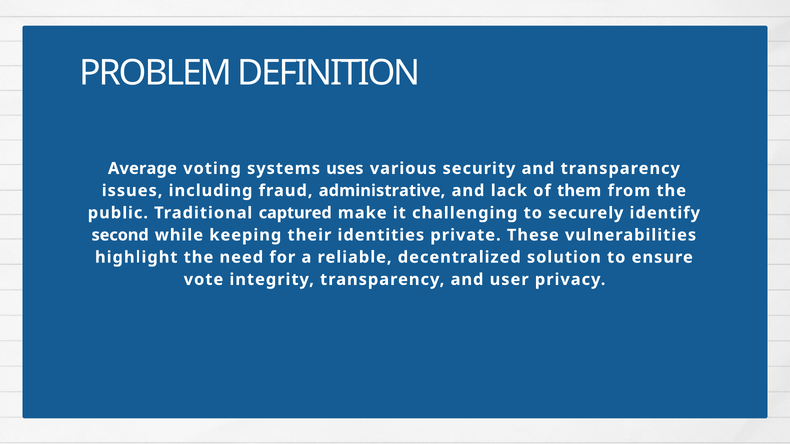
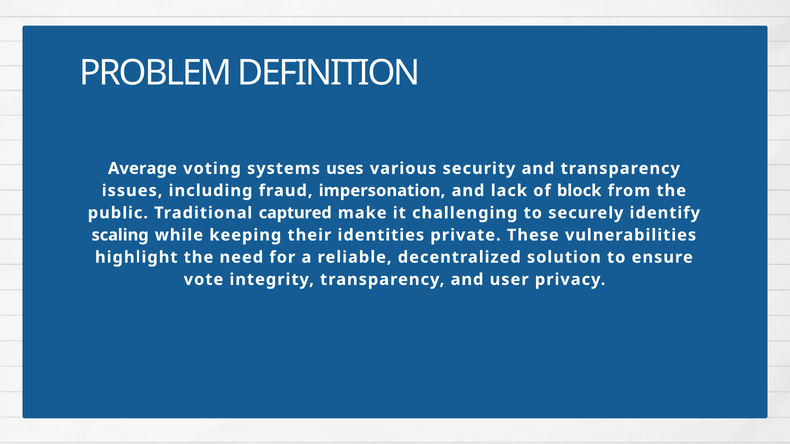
administrative: administrative -> impersonation (382, 191)
them: them -> block (579, 191)
second: second -> scaling (120, 235)
